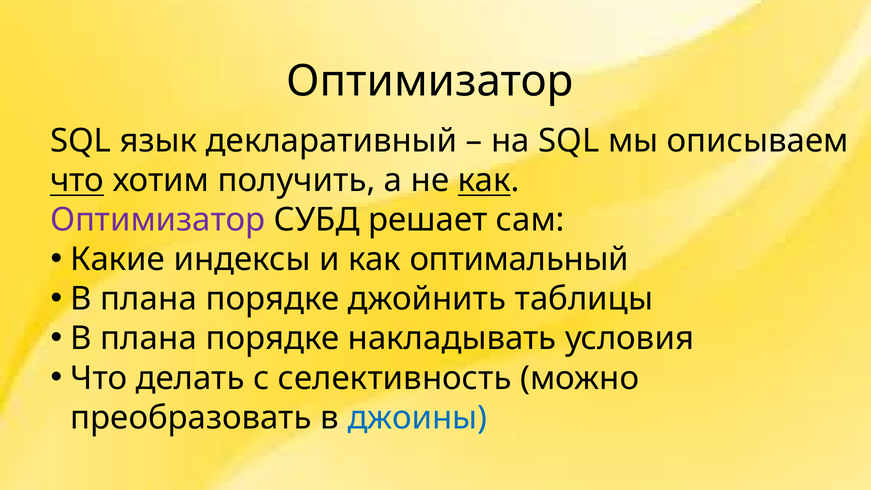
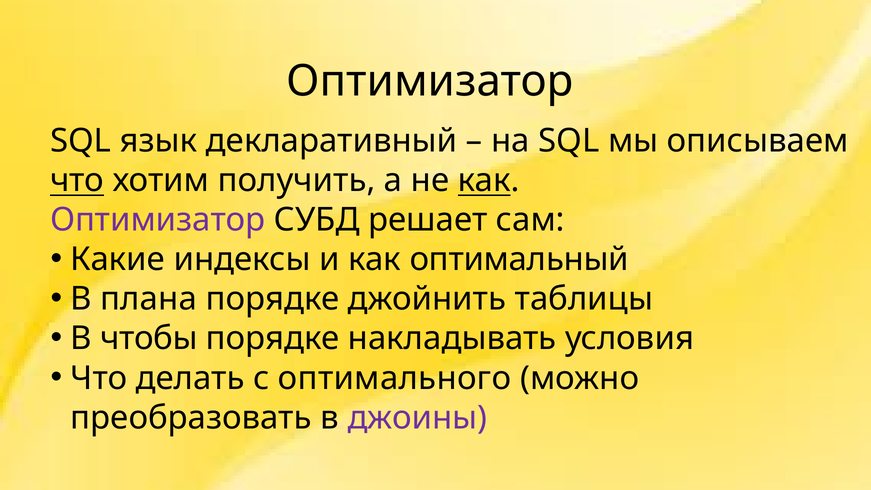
плана: плана -> чтобы (149, 339)
селективность: селективность -> оптимального (395, 378)
джоины colour: blue -> purple (417, 418)
